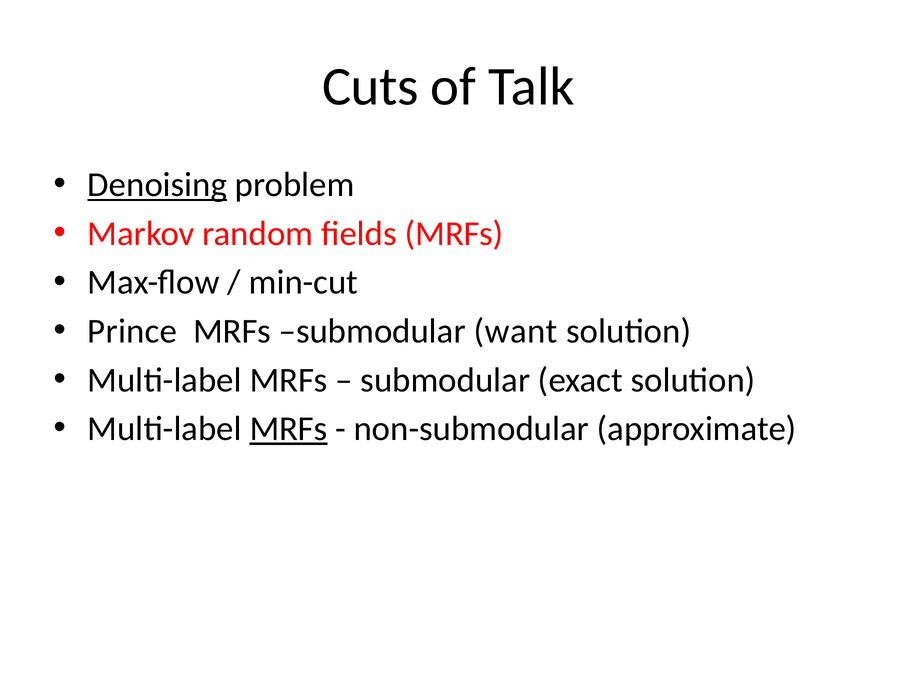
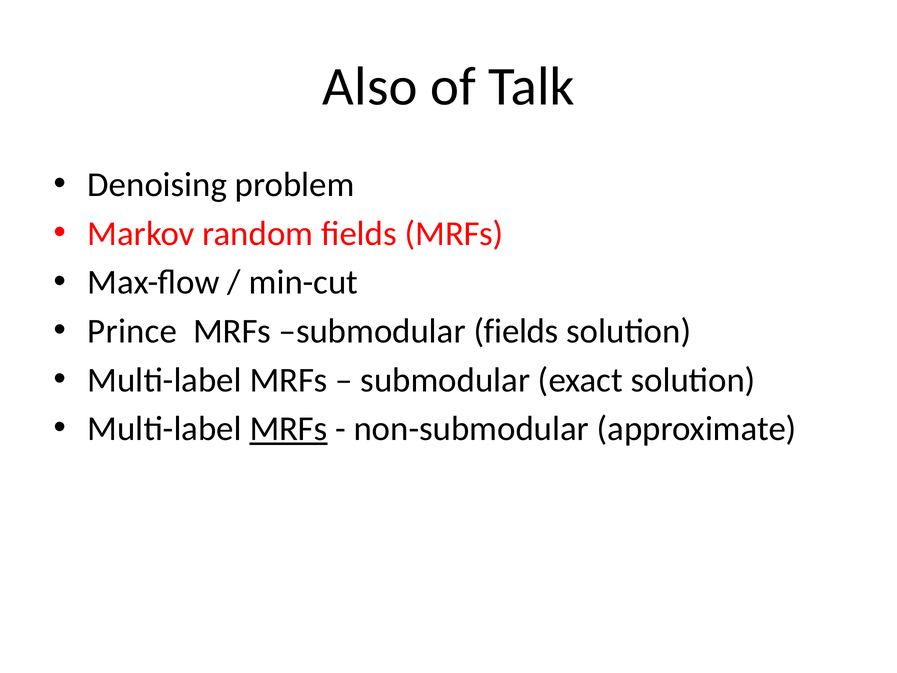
Cuts: Cuts -> Also (370, 87)
Denoising underline: present -> none (157, 185)
submodular want: want -> fields (516, 331)
